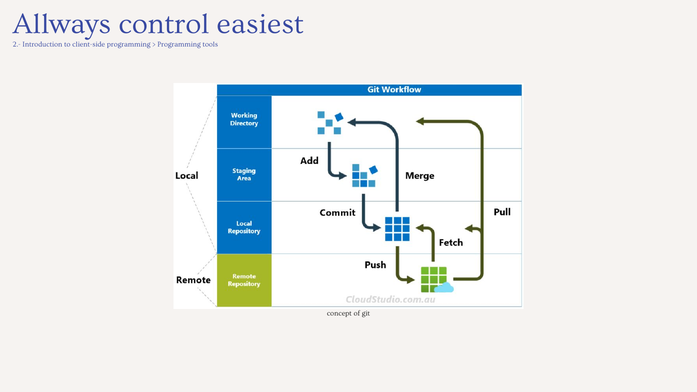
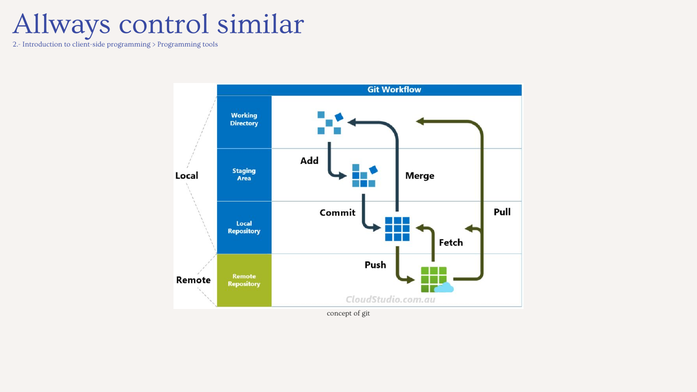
easiest: easiest -> similar (261, 23)
